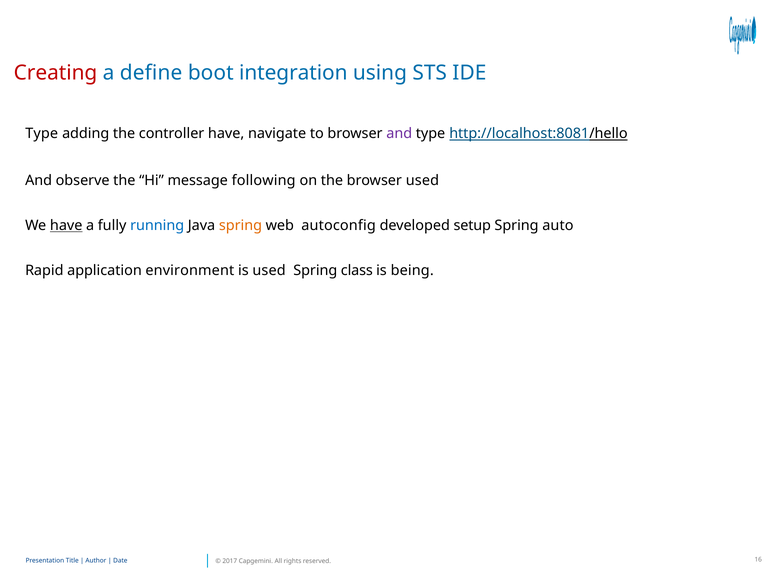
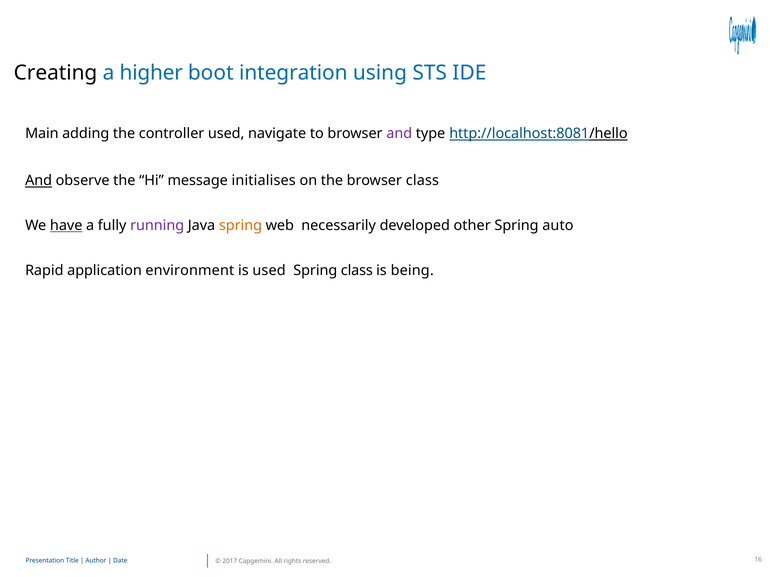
Creating colour: red -> black (56, 73)
define: define -> higher (151, 73)
Type: Type -> Main (42, 134)
controller have: have -> used (226, 134)
And underline: none -> present (39, 181)
following: following -> initialises (264, 181)
browser used: used -> class (422, 181)
running colour: blue -> purple (157, 226)
autoconfig: autoconfig -> necessarily (339, 226)
setup: setup -> other (472, 226)
